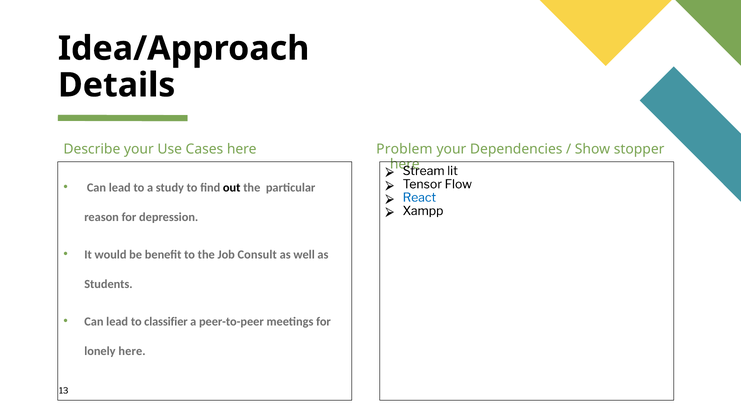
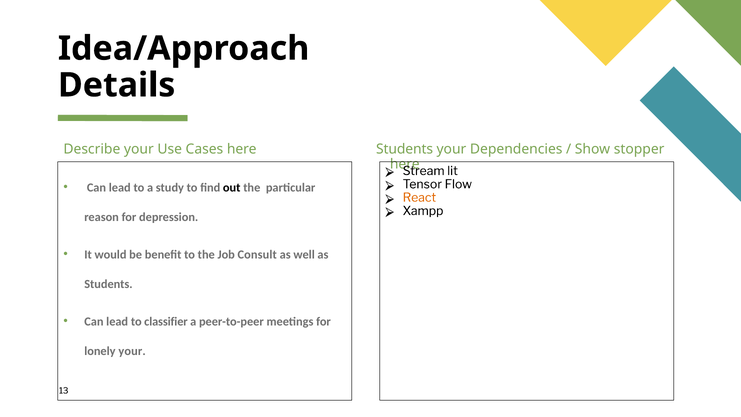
Problem: Problem -> Students (405, 149)
React colour: blue -> orange (419, 198)
lonely here: here -> your (132, 351)
